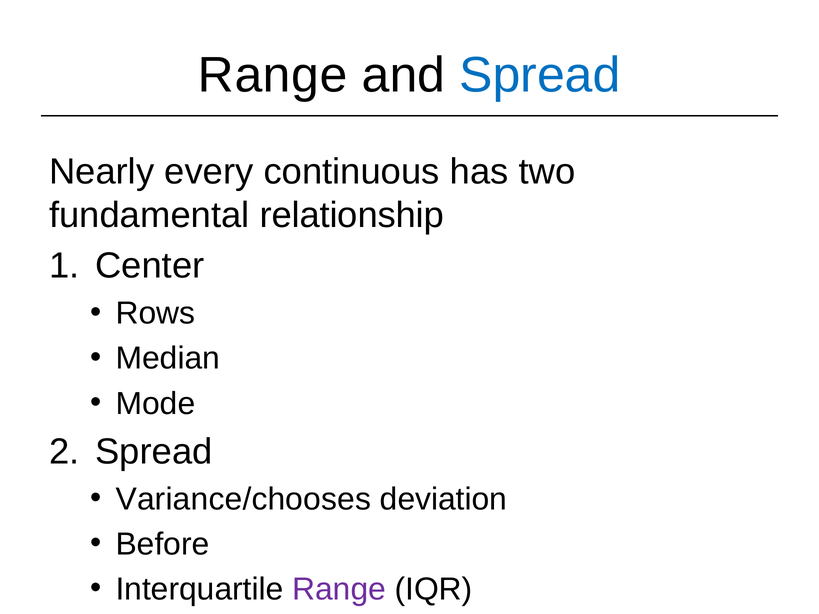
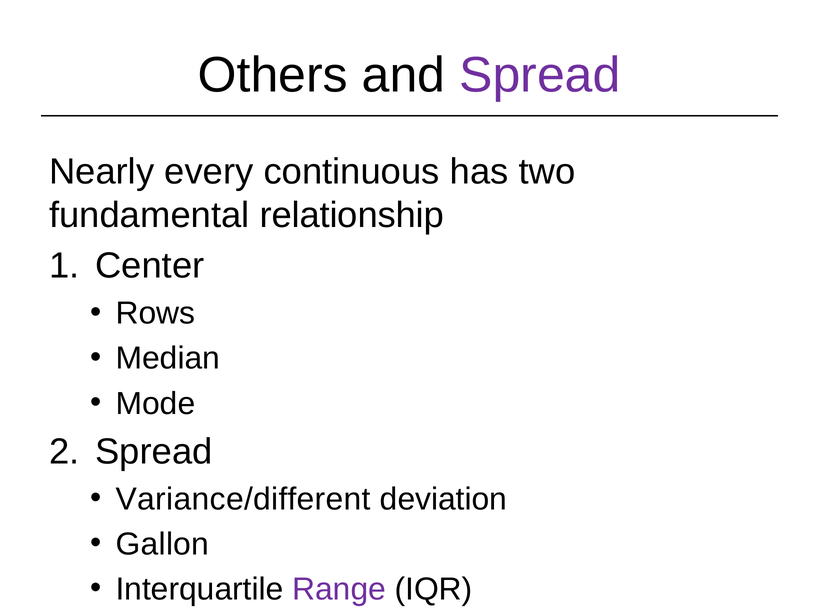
Range: Range -> Others (273, 75)
Spread colour: blue -> purple (540, 75)
Variance/chooses: Variance/chooses -> Variance/different (243, 499)
Before: Before -> Gallon (162, 544)
